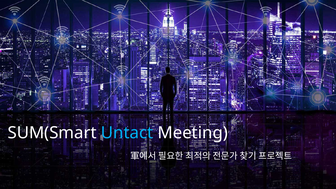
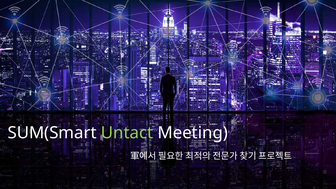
Untact colour: light blue -> light green (127, 133)
